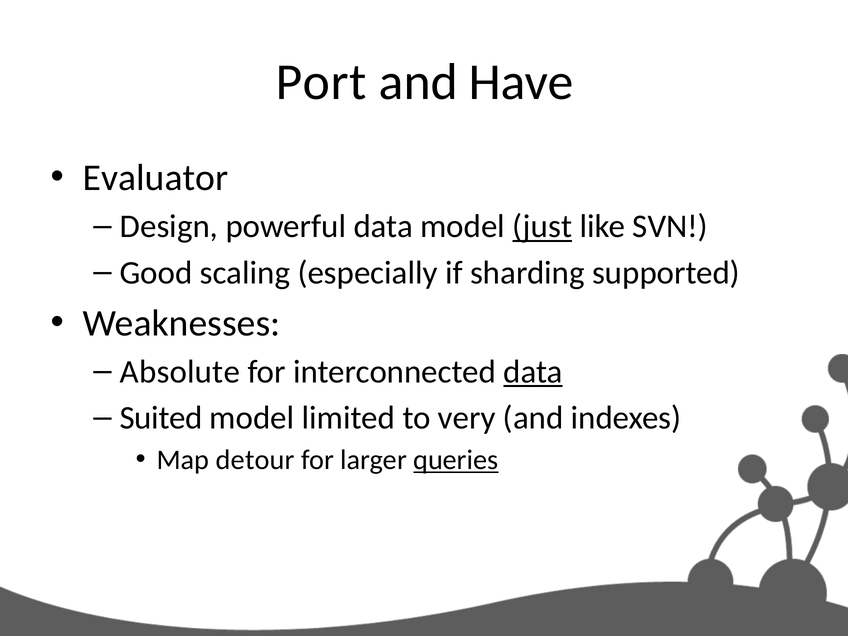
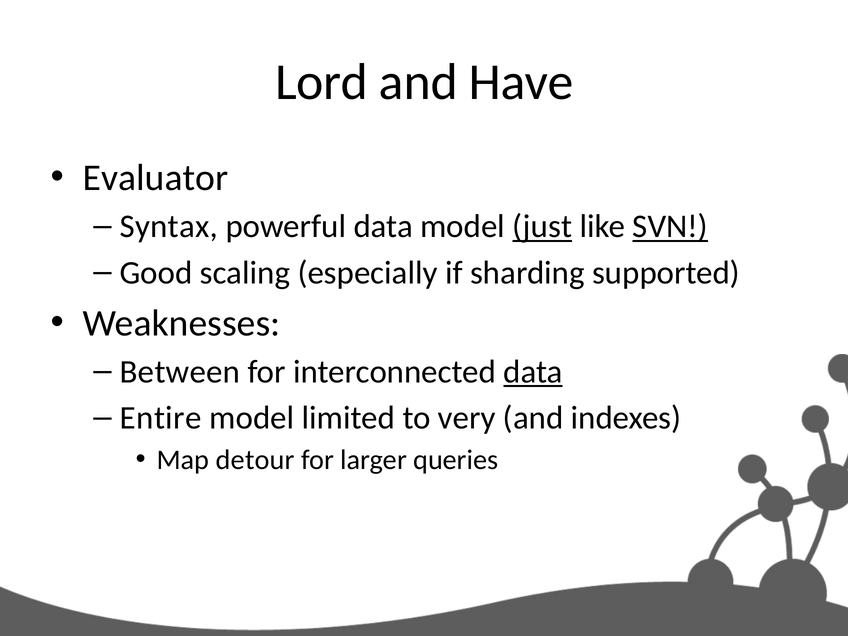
Port: Port -> Lord (322, 82)
Design: Design -> Syntax (169, 227)
SVN underline: none -> present (670, 227)
Absolute: Absolute -> Between (180, 372)
Suited: Suited -> Entire (161, 418)
queries underline: present -> none (456, 460)
